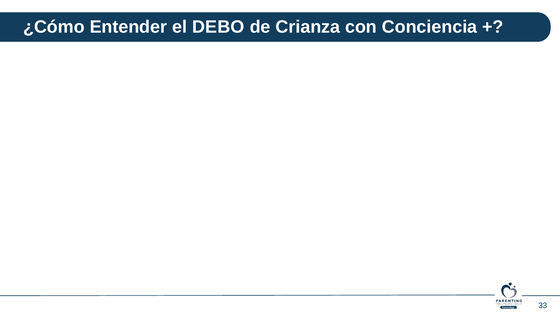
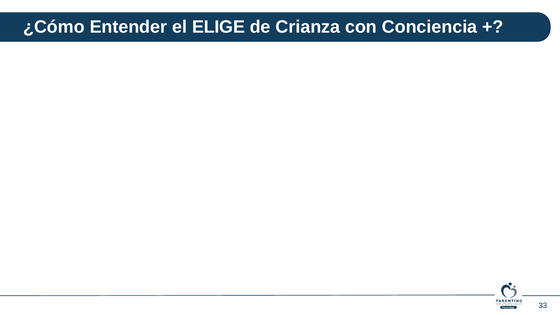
DEBO: DEBO -> ELIGE (218, 27)
